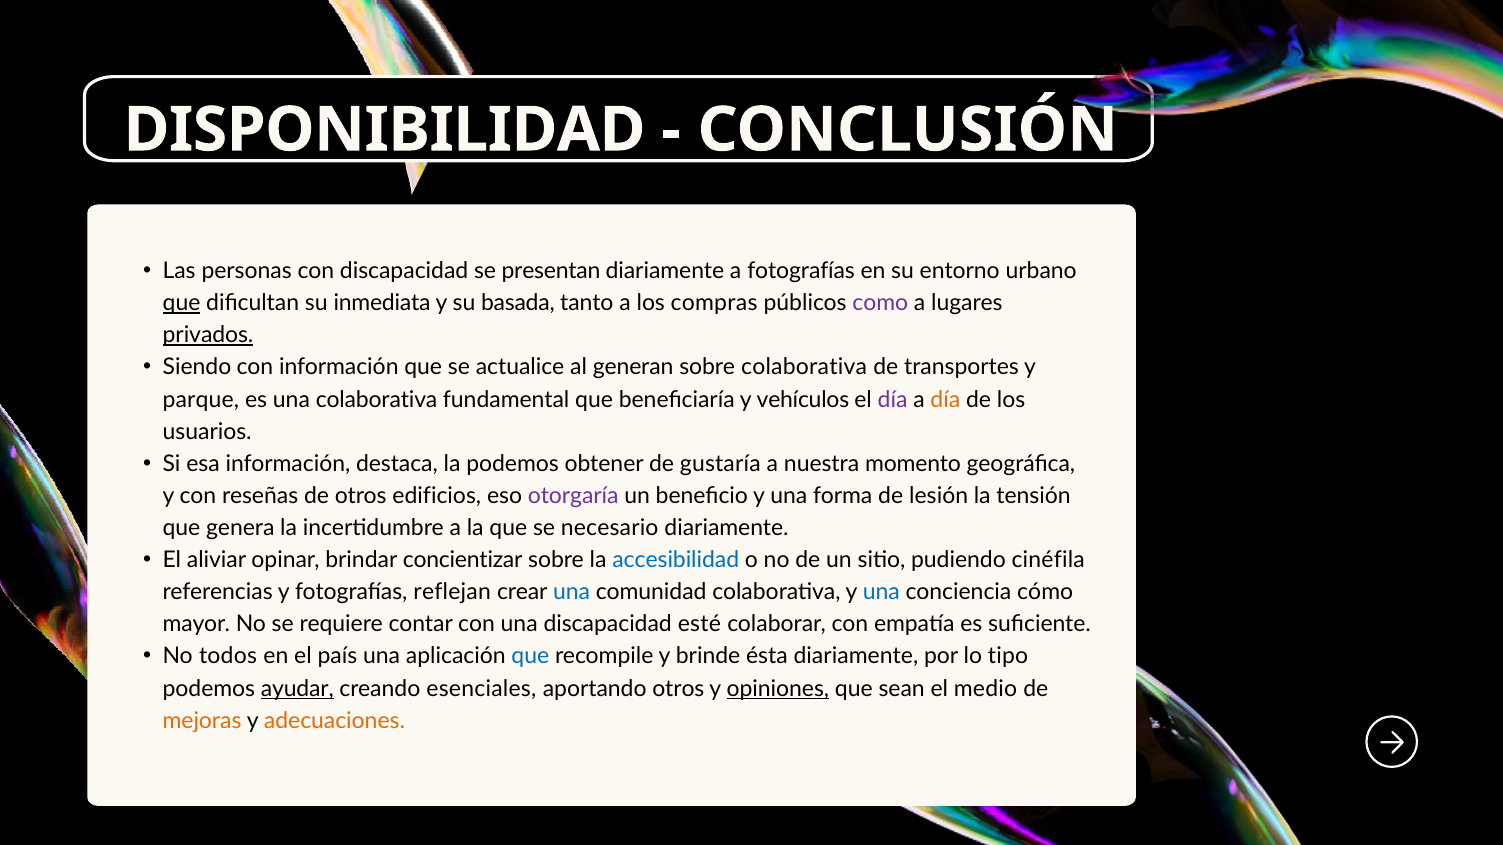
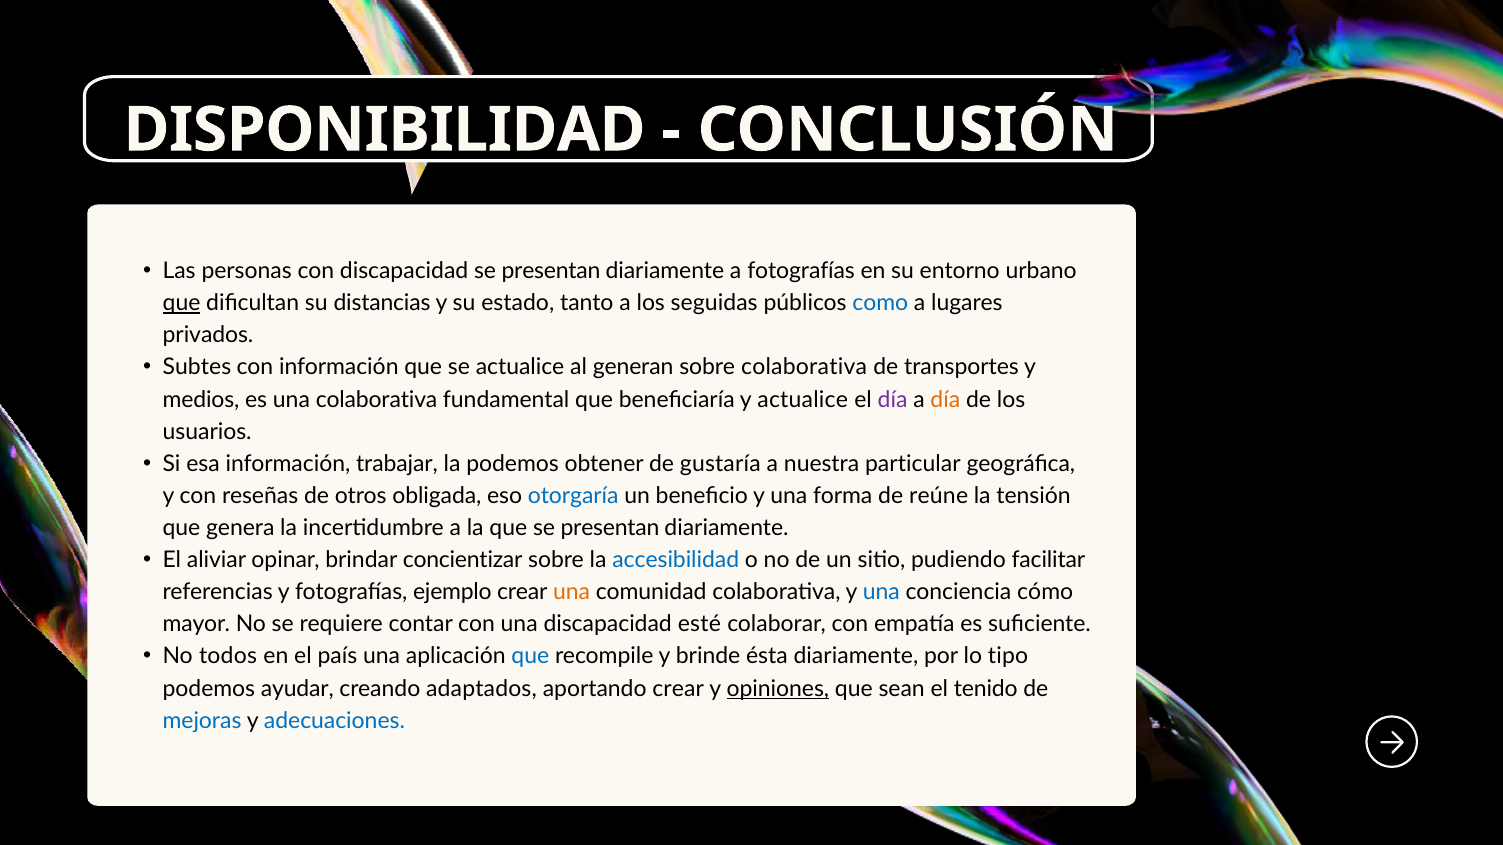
inmediata: inmediata -> distancias (382, 303)
basada: basada -> estado (518, 303)
compras: compras -> seguidas (714, 303)
como colour: purple -> blue (880, 303)
privados underline: present -> none (208, 335)
Siendo: Siendo -> Subtes (197, 368)
parque: parque -> medios (201, 400)
y vehículos: vehículos -> actualice (803, 400)
destaca: destaca -> trabajar (397, 464)
momento: momento -> particular (913, 464)
edificios: edificios -> obligada (437, 496)
otorgaría colour: purple -> blue (573, 496)
lesión: lesión -> reúne (939, 496)
que se necesario: necesario -> presentan (610, 528)
cinéfila: cinéfila -> facilitar (1048, 560)
reflejan: reflejan -> ejemplo (452, 592)
una colour: blue -> orange (572, 592)
ayudar underline: present -> none (297, 689)
esenciales: esenciales -> adaptados (481, 689)
aportando otros: otros -> crear (678, 689)
medio: medio -> tenido (986, 689)
mejoras colour: orange -> blue (202, 721)
adecuaciones colour: orange -> blue (334, 721)
